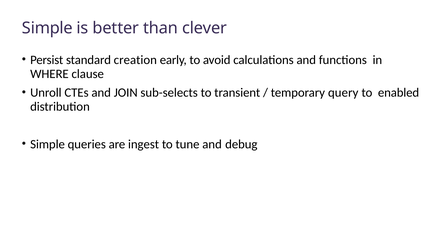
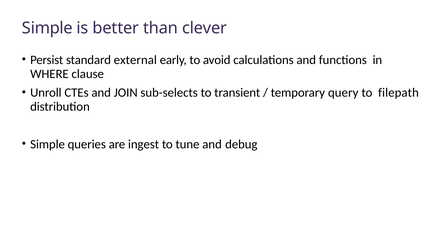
creation: creation -> external (135, 60)
enabled: enabled -> filepath (398, 93)
